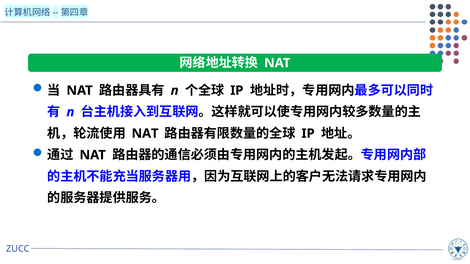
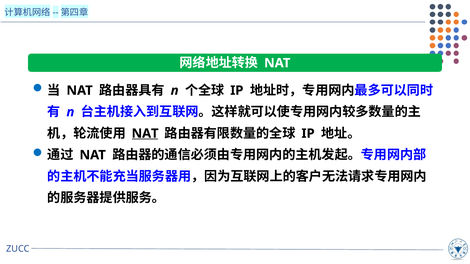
NAT underline: none -> present (145, 134)
